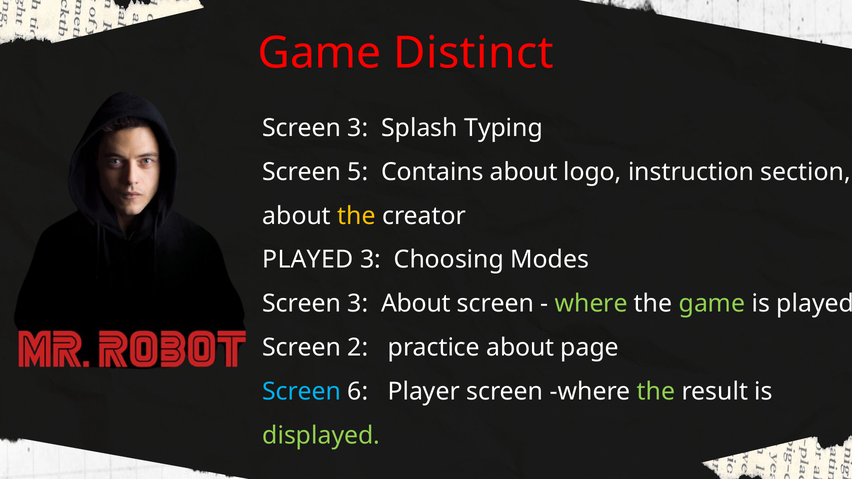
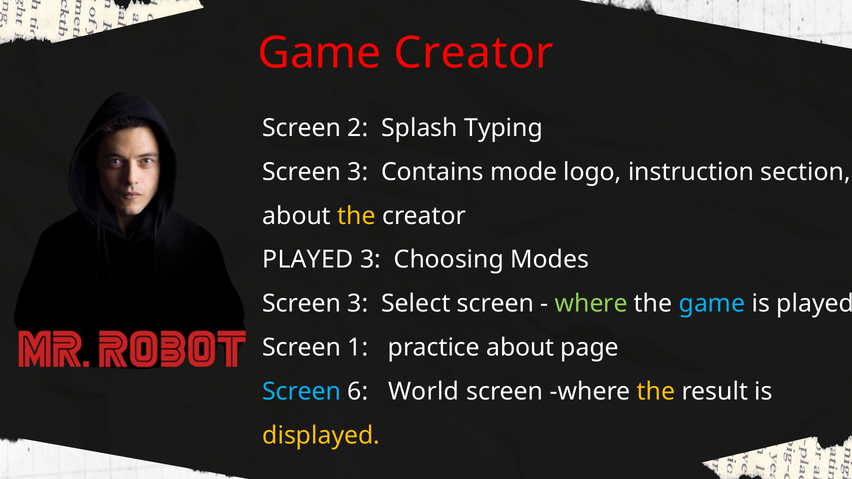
Game Distinct: Distinct -> Creator (474, 53)
3: 3 -> 2 (358, 128)
5: 5 -> 3 (358, 172)
Contains about: about -> mode (524, 172)
3 About: About -> Select (416, 304)
game colour: light green -> light blue (712, 304)
2: 2 -> 1 (358, 348)
Player: Player -> World (424, 392)
the colour: light green -> yellow (656, 392)
displayed colour: light green -> yellow (321, 436)
